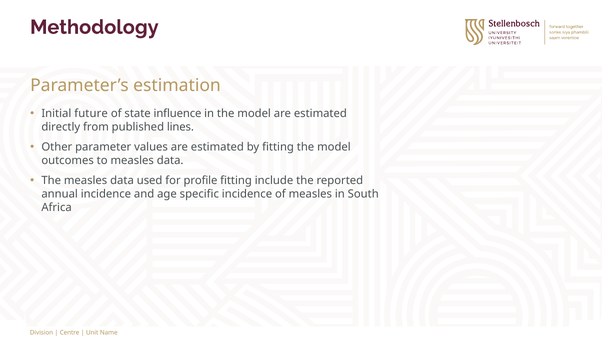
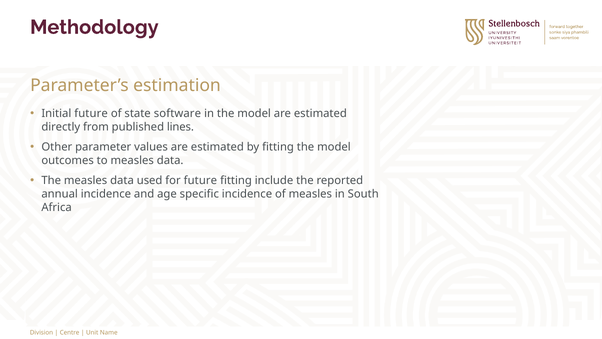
influence: influence -> software (177, 113)
for profile: profile -> future (200, 180)
